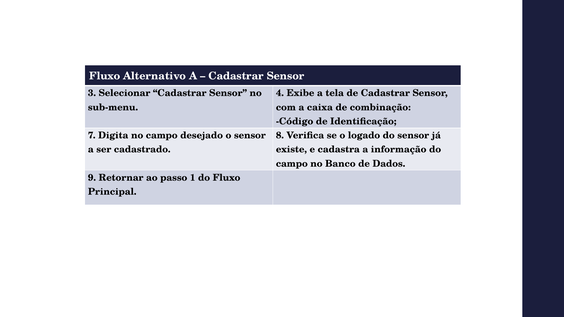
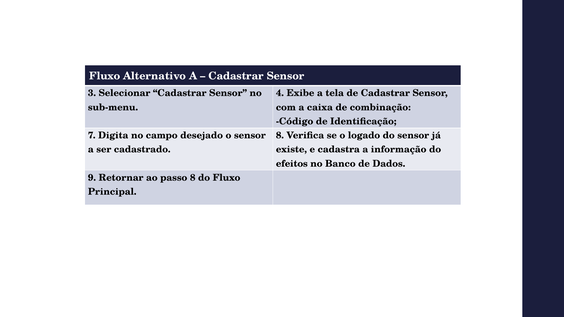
campo: campo -> efeitos (292, 164)
passo 1: 1 -> 8 (193, 178)
